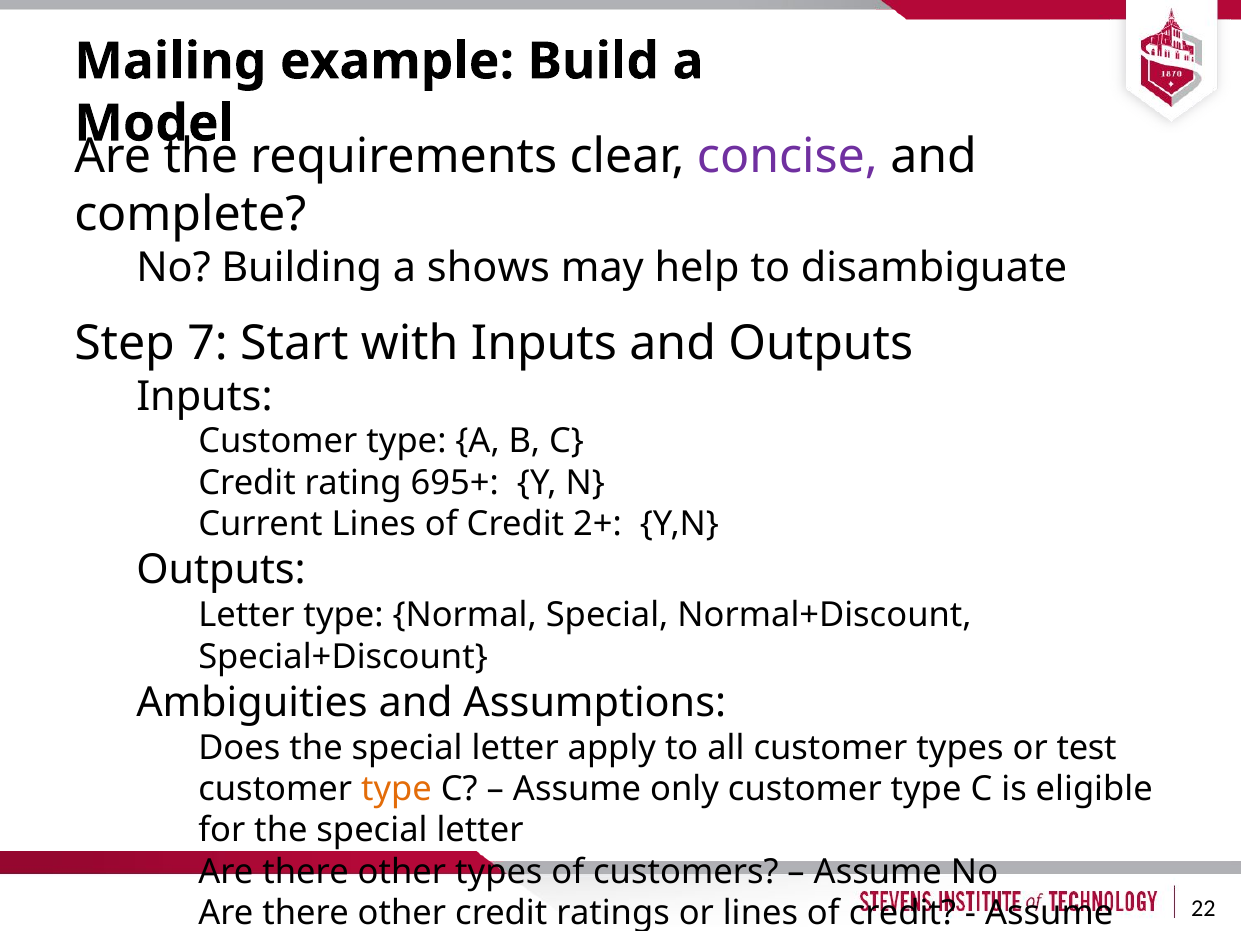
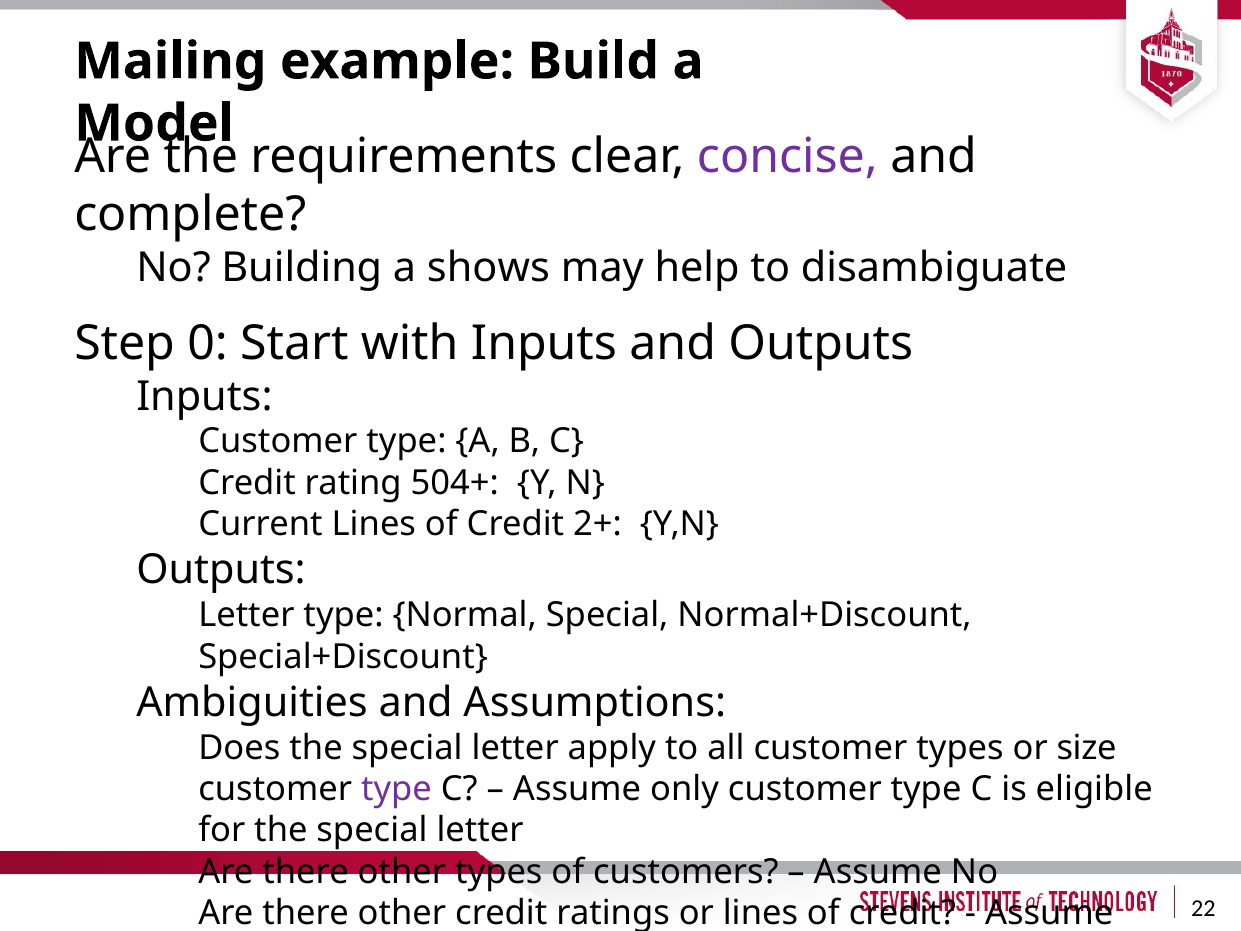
7: 7 -> 0 (208, 343)
695+: 695+ -> 504+ (455, 483)
test: test -> size (1087, 748)
type colour: orange -> purple (397, 789)
